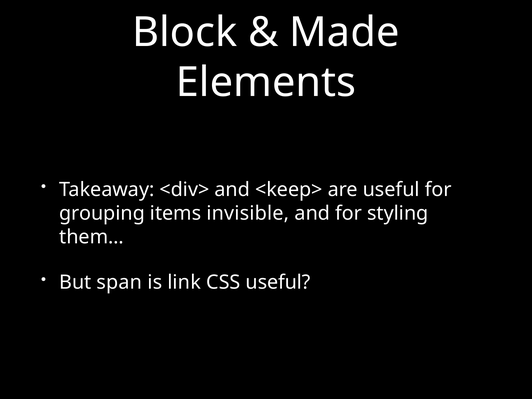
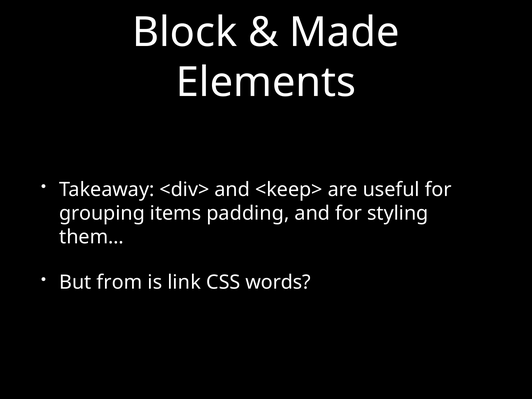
invisible: invisible -> padding (248, 213)
span: span -> from (119, 282)
CSS useful: useful -> words (278, 282)
